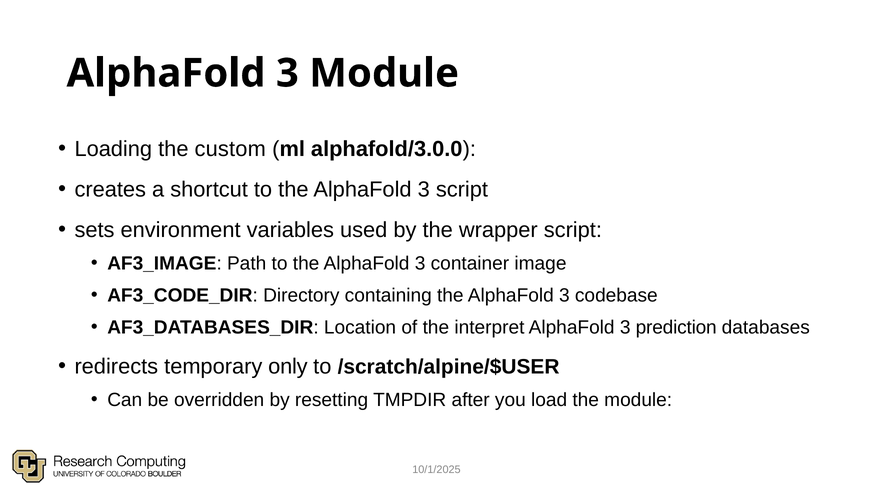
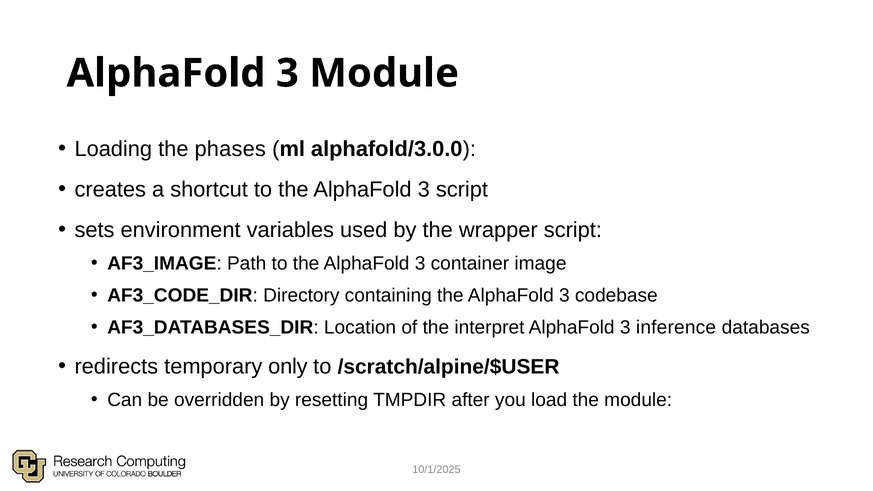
custom: custom -> phases (230, 149)
prediction: prediction -> inference (676, 328)
